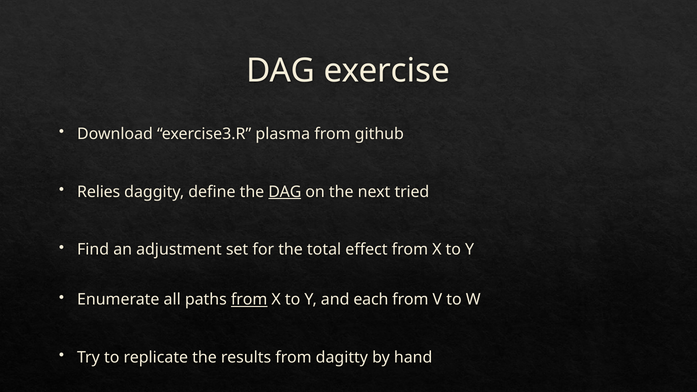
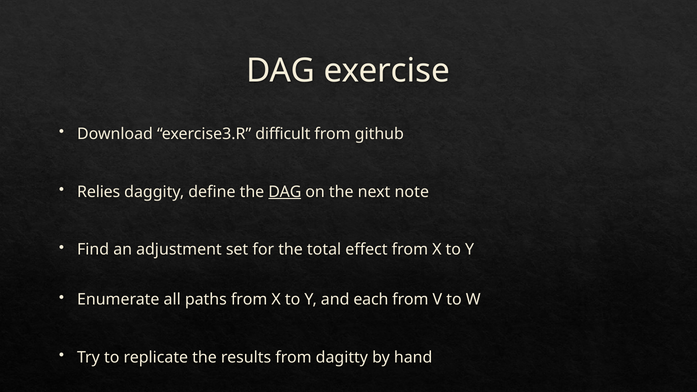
plasma: plasma -> difficult (283, 134)
tried: tried -> note (412, 192)
from underline: present -> none (249, 300)
